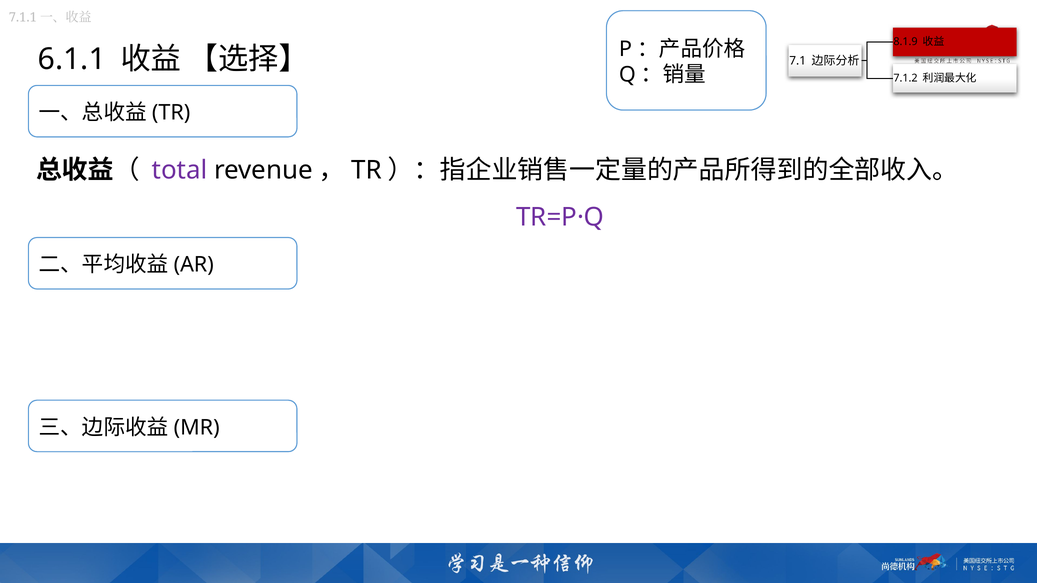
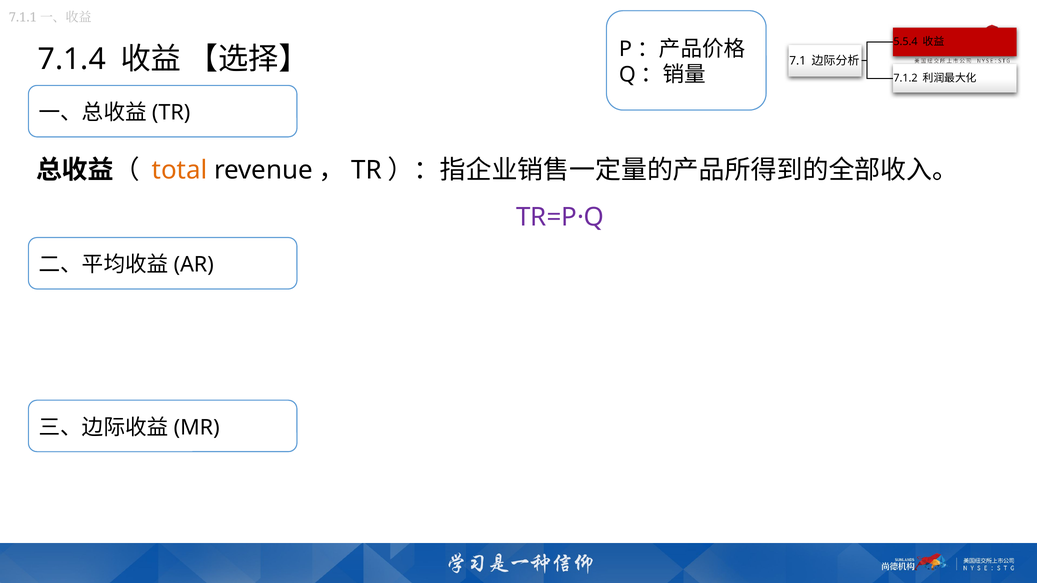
8.1.9: 8.1.9 -> 5.5.4 (906, 42)
6.1.1: 6.1.1 -> 7.1.4 (72, 59)
total colour: purple -> orange (179, 170)
